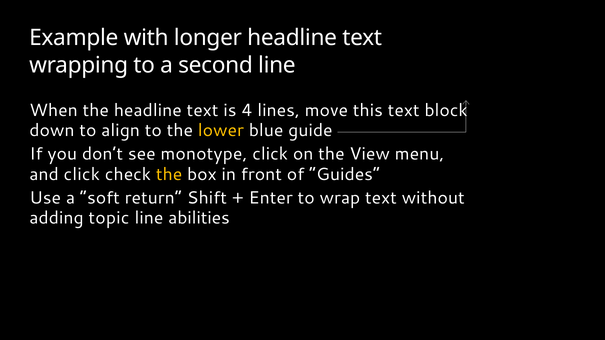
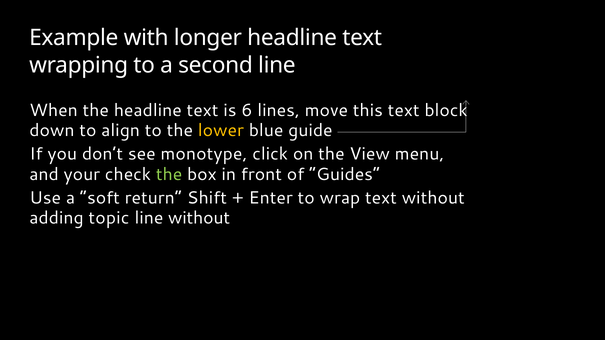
4: 4 -> 6 (247, 110)
and click: click -> your (82, 174)
the colour: yellow -> light green (169, 174)
line abilities: abilities -> without (199, 218)
